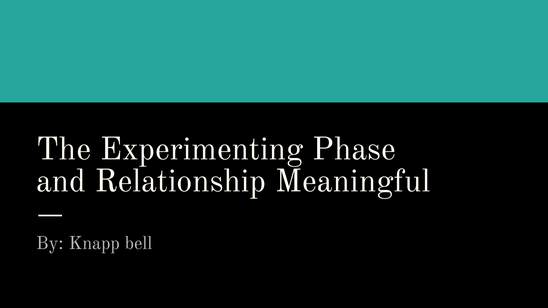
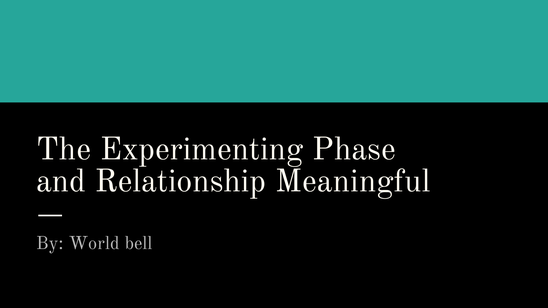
Knapp: Knapp -> World (94, 243)
